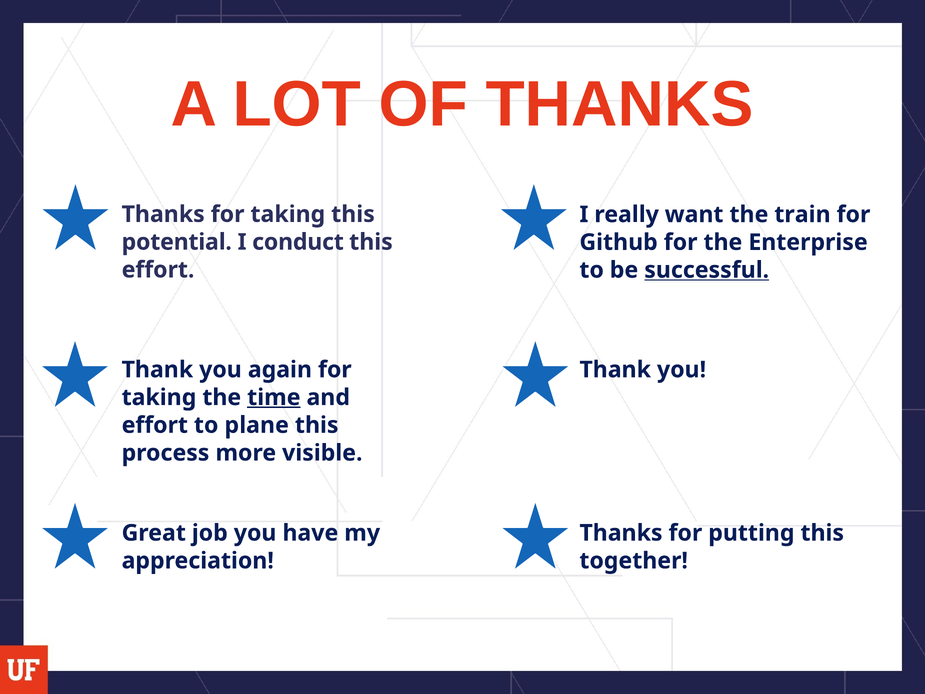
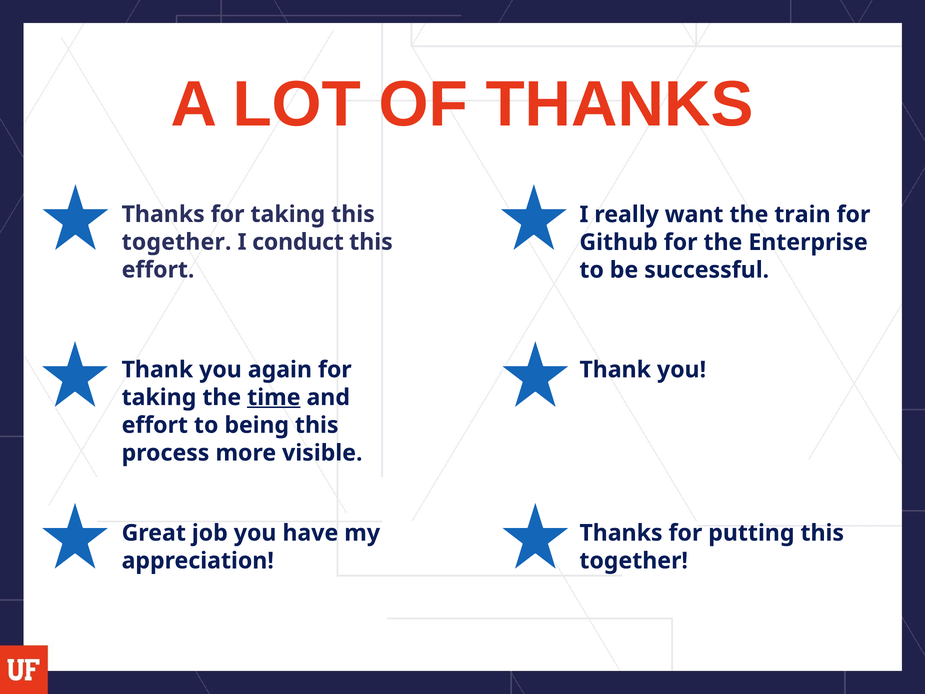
potential: potential -> together (177, 242)
successful underline: present -> none (707, 270)
plane: plane -> being (257, 425)
